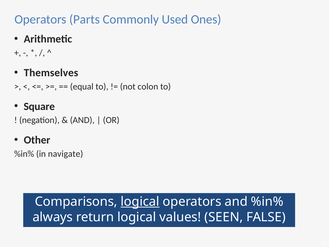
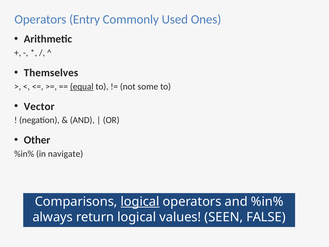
Parts: Parts -> Entry (85, 19)
equal underline: none -> present (82, 86)
colon: colon -> some (148, 86)
Square: Square -> Vector (39, 106)
